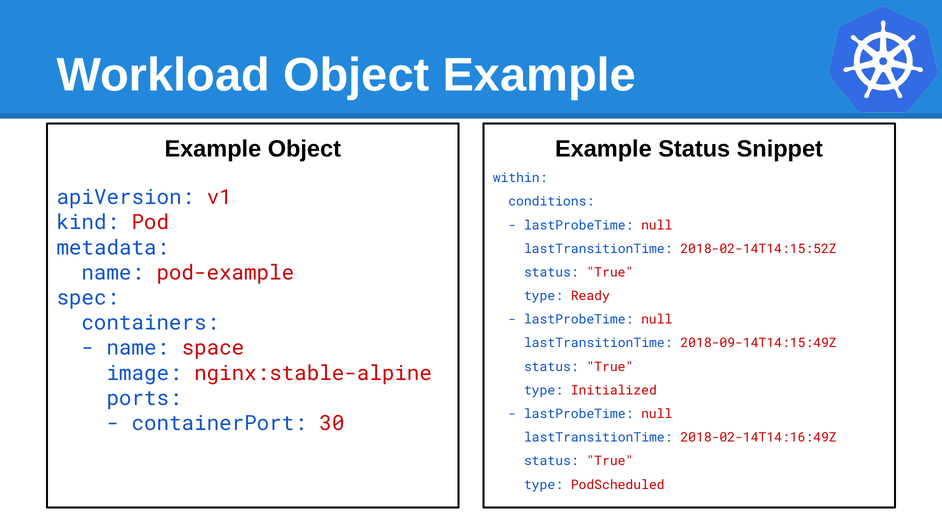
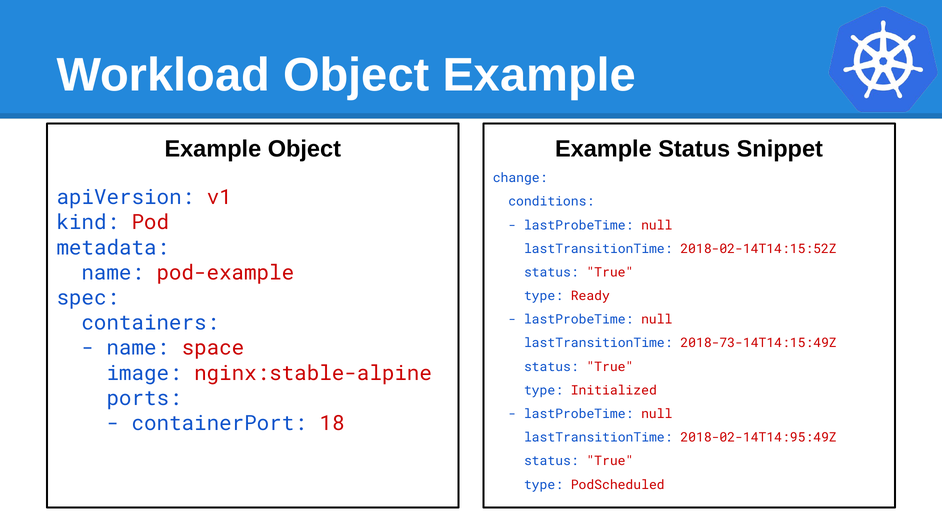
within: within -> change (520, 178)
2018-09-14T14:15:49Z: 2018-09-14T14:15:49Z -> 2018-73-14T14:15:49Z (759, 343)
30: 30 -> 18 (332, 423)
2018-02-14T14:16:49Z: 2018-02-14T14:16:49Z -> 2018-02-14T14:95:49Z (759, 437)
